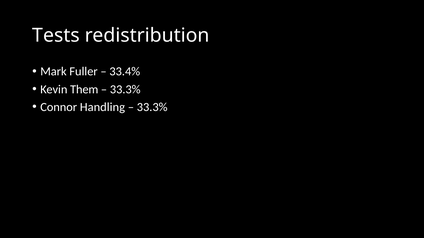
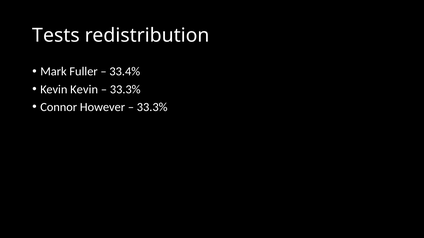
Kevin Them: Them -> Kevin (84, 89)
Handling: Handling -> However (102, 107)
